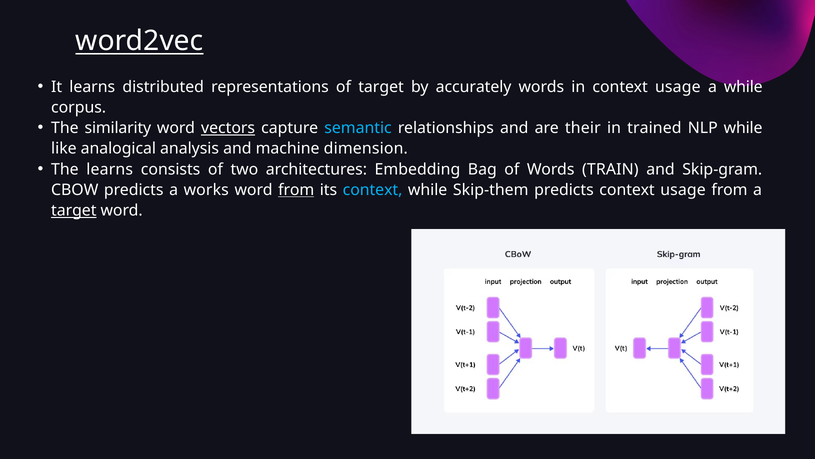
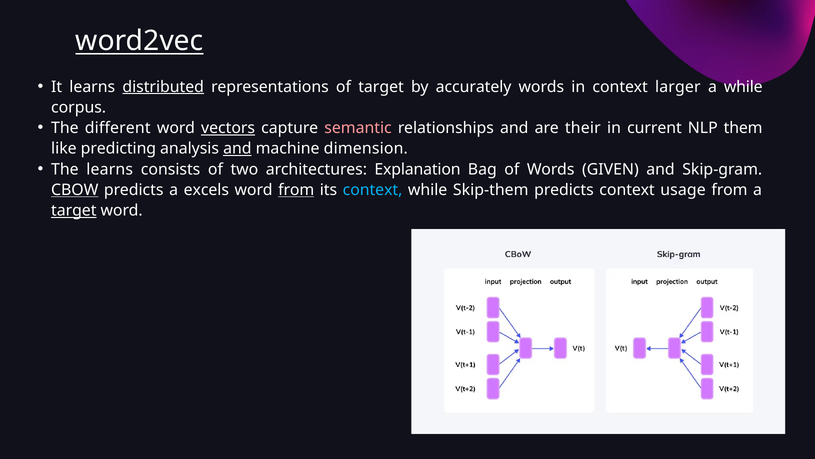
distributed underline: none -> present (163, 87)
in context usage: usage -> larger (678, 87)
similarity: similarity -> different (118, 128)
semantic colour: light blue -> pink (358, 128)
trained: trained -> current (654, 128)
NLP while: while -> them (743, 128)
analogical: analogical -> predicting (118, 148)
and underline: none -> present (237, 148)
Embedding: Embedding -> Explanation (418, 169)
TRAIN: TRAIN -> GIVEN (610, 169)
CBOW underline: none -> present (75, 190)
works: works -> excels (206, 190)
